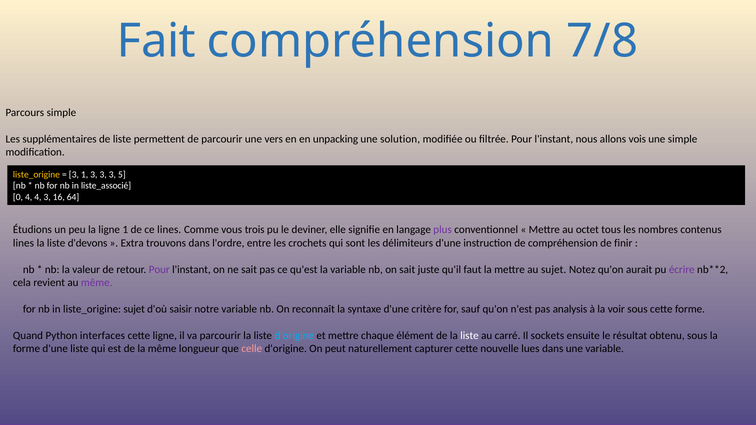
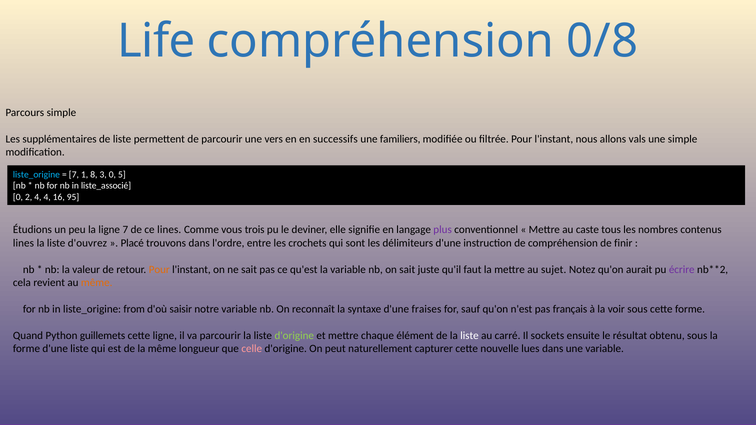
Fait: Fait -> Life (156, 41)
7/8: 7/8 -> 0/8 (602, 41)
unpacking: unpacking -> successifs (335, 139)
solution: solution -> familiers (400, 139)
vois: vois -> vals (637, 139)
liste_origine colour: yellow -> light blue (36, 175)
3: 3 -> 7 (74, 175)
1 3: 3 -> 8 (94, 175)
3: 3 -> 0 (112, 175)
0 4: 4 -> 2 (29, 197)
4 3: 3 -> 4 (47, 197)
64: 64 -> 95 (73, 197)
ligne 1: 1 -> 7 (125, 230)
octet: octet -> caste (587, 230)
d'devons: d'devons -> d'ouvrez (87, 243)
Extra: Extra -> Placé (132, 243)
Pour colour: purple -> orange (159, 270)
même colour: purple -> orange (97, 283)
liste_origine sujet: sujet -> from (134, 309)
critère: critère -> fraises (426, 309)
analysis: analysis -> français (570, 309)
interfaces: interfaces -> guillemets (103, 336)
d'origine colour: light blue -> light green (294, 336)
